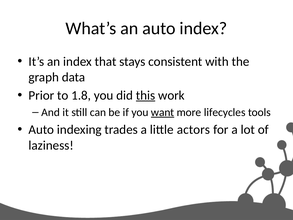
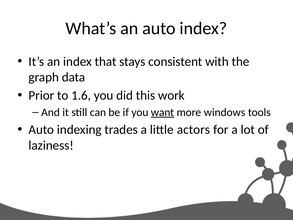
1.8: 1.8 -> 1.6 (81, 95)
this underline: present -> none (146, 95)
lifecycles: lifecycles -> windows (225, 112)
